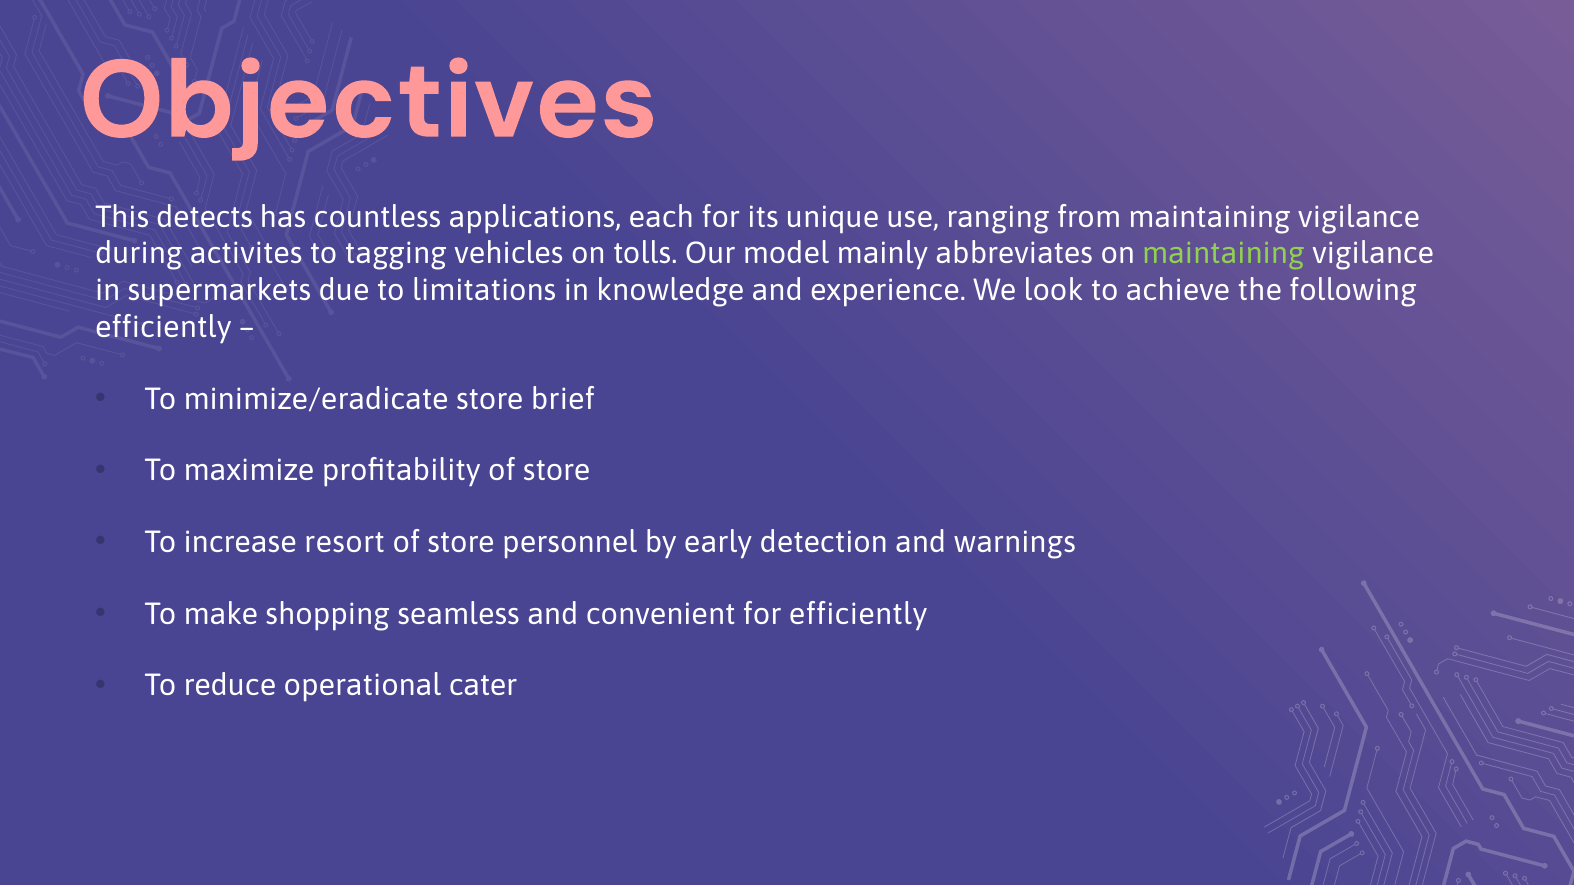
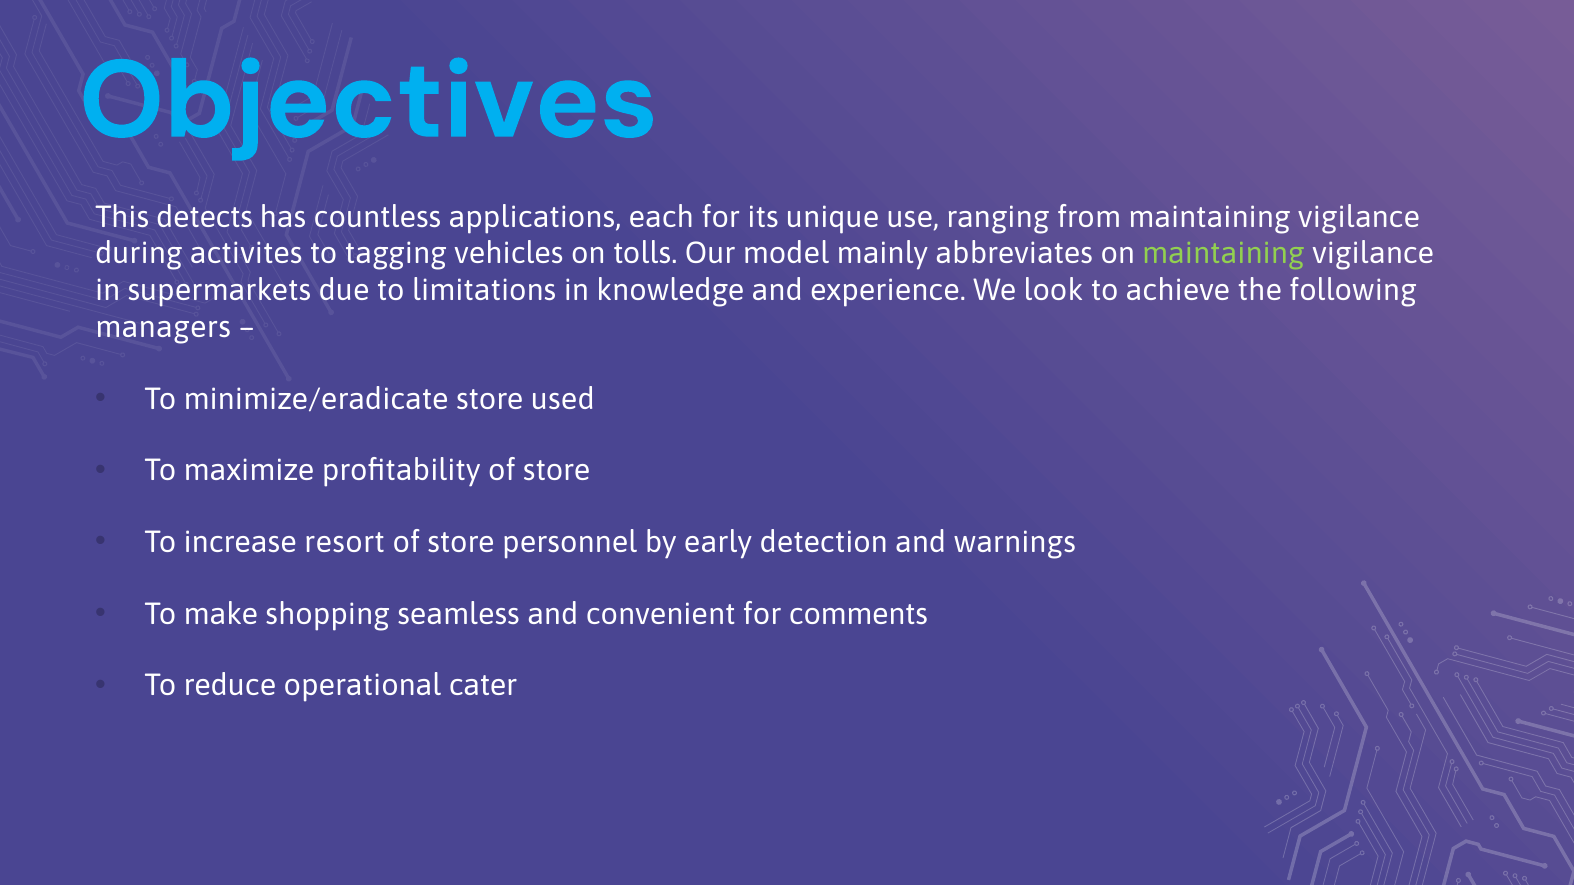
Objectives colour: pink -> light blue (368, 101)
efficiently: efficiently -> managers (163, 327)
brief: brief -> used (563, 399)
for efficiently: efficiently -> comments (858, 614)
